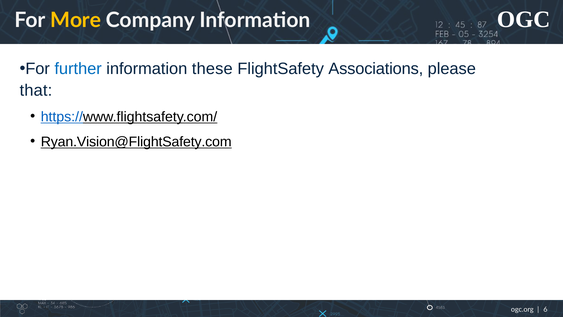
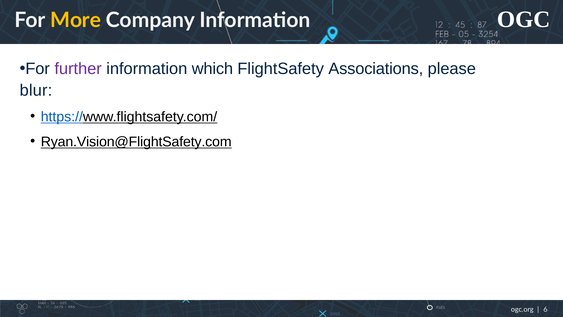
further colour: blue -> purple (78, 69)
these: these -> which (212, 69)
that: that -> blur (36, 90)
